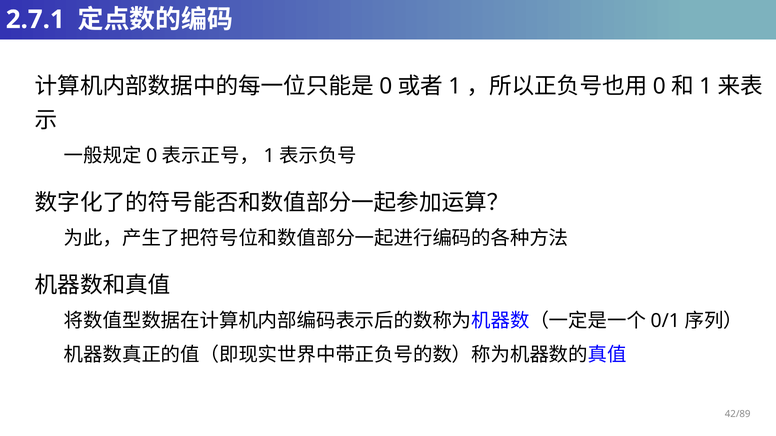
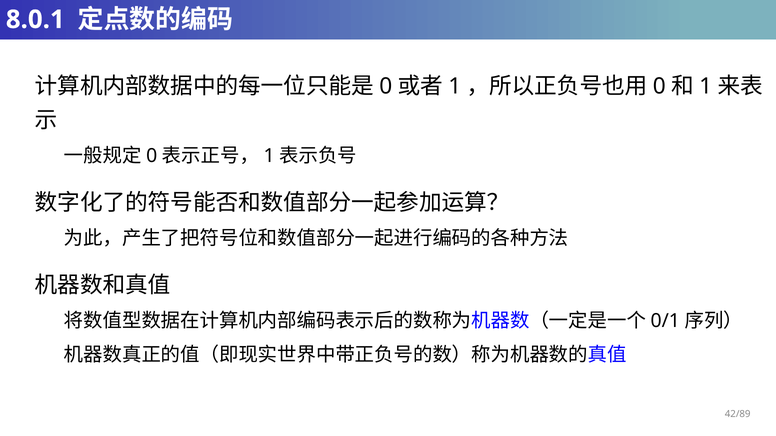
2.7.1: 2.7.1 -> 8.0.1 (35, 20)
